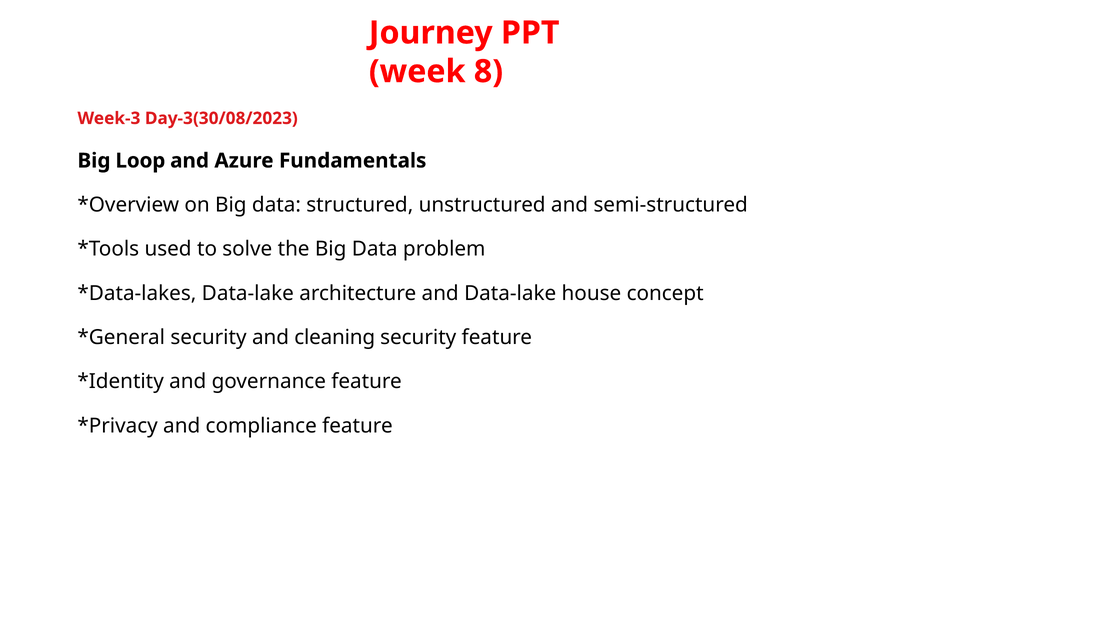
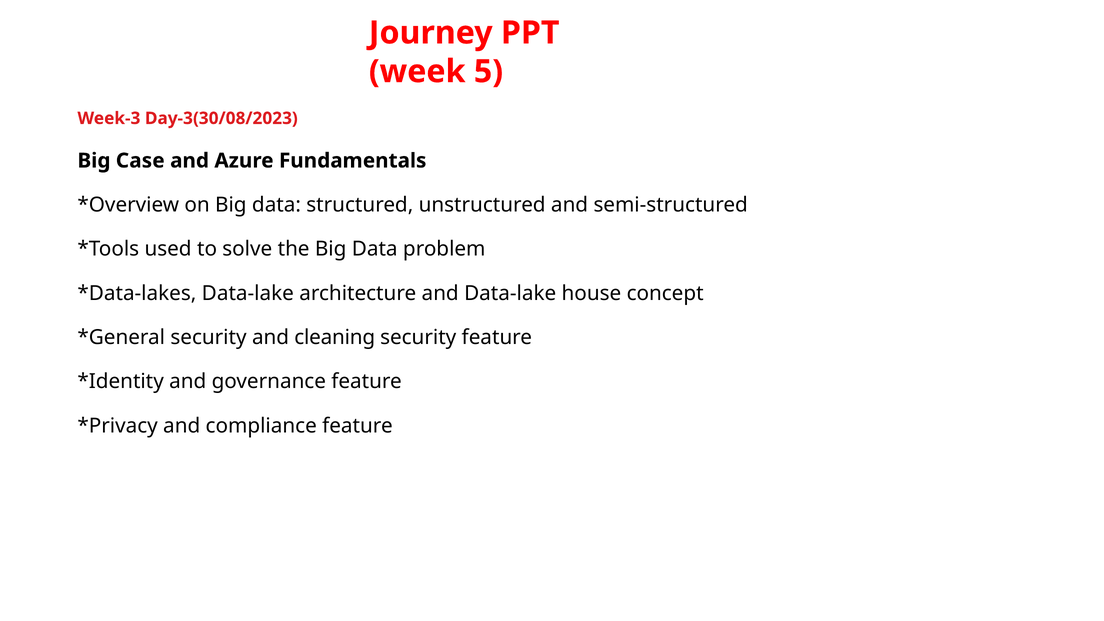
8: 8 -> 5 (488, 72)
Loop: Loop -> Case (140, 161)
